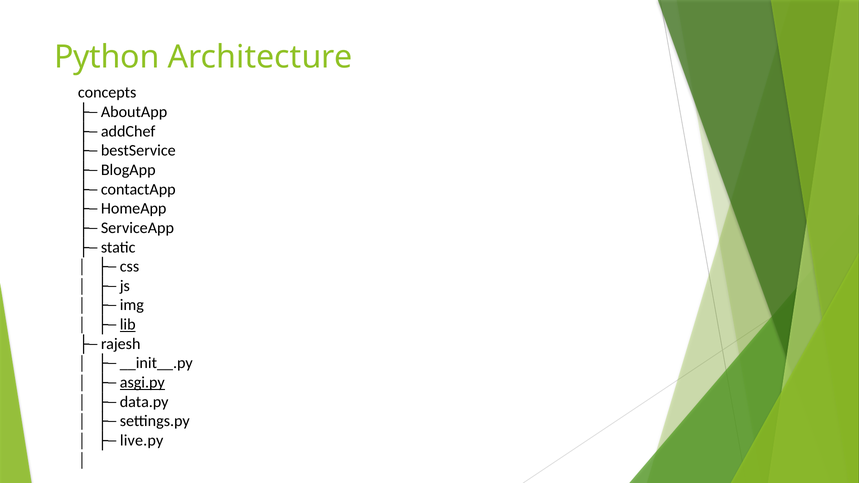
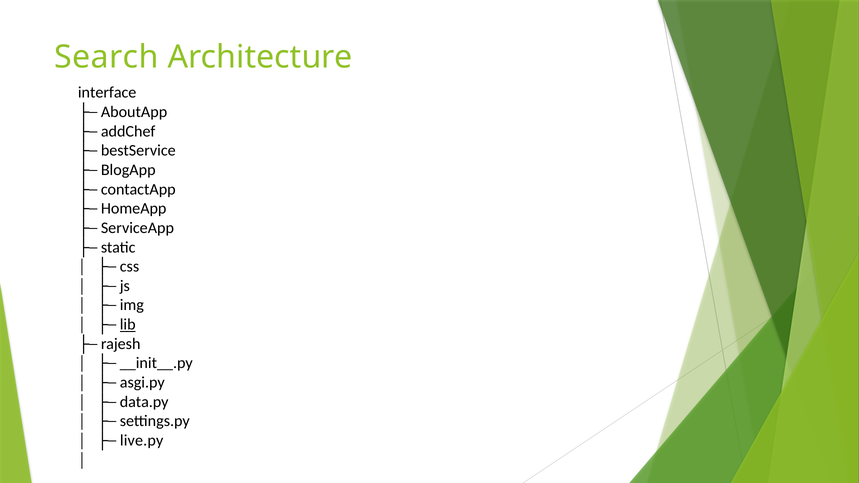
Python: Python -> Search (107, 57)
concepts: concepts -> interface (107, 93)
asgi.py underline: present -> none (142, 383)
